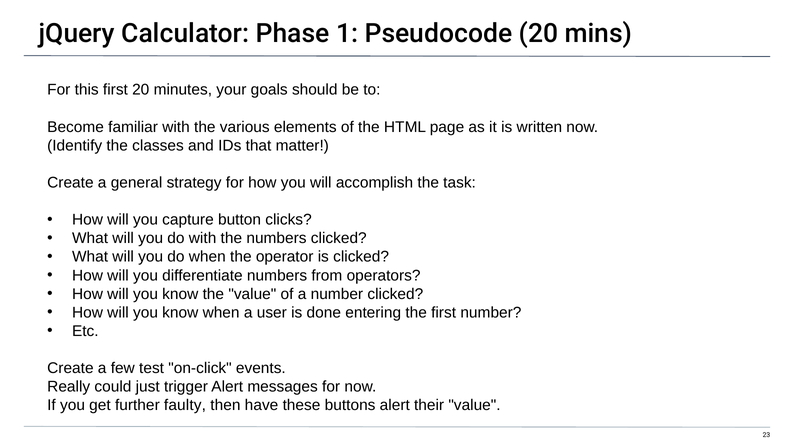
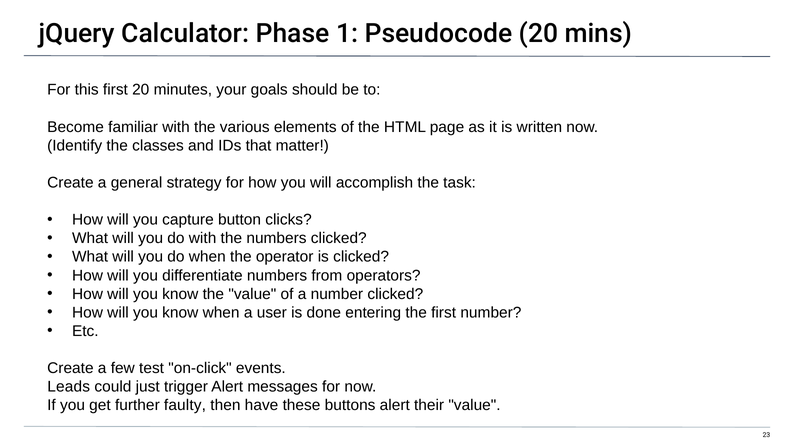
Really: Really -> Leads (69, 386)
